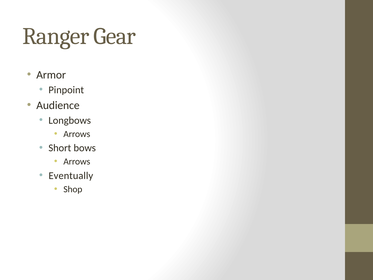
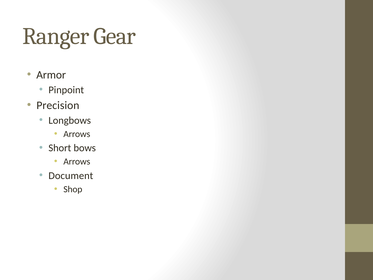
Audience: Audience -> Precision (58, 105)
Eventually: Eventually -> Document (71, 175)
